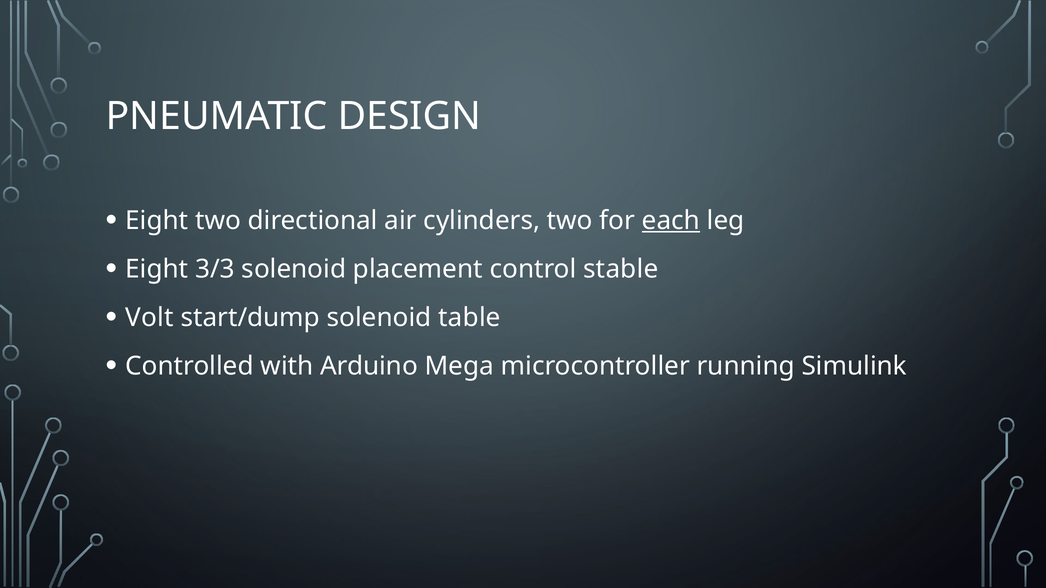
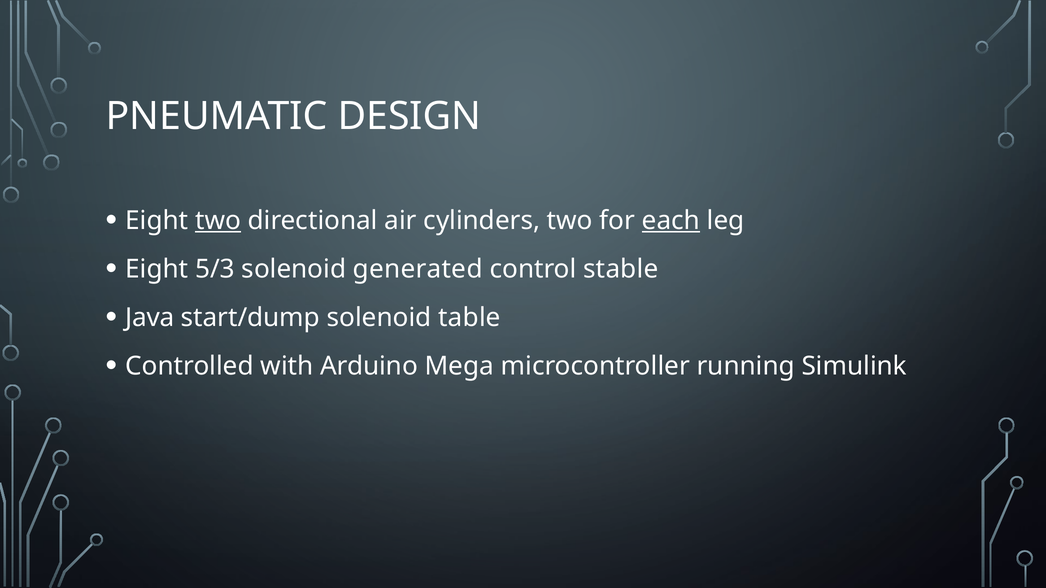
two underline: none -> present (218, 221)
3/3: 3/3 -> 5/3 (215, 269)
placement: placement -> generated (418, 269)
Volt: Volt -> Java (150, 318)
